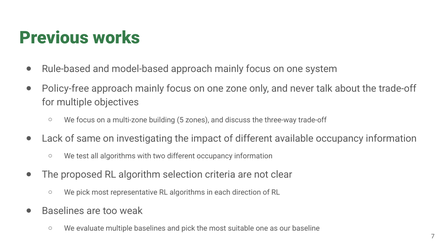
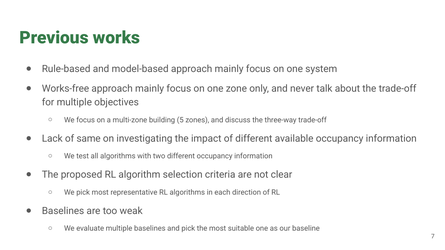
Policy-free: Policy-free -> Works-free (66, 89)
